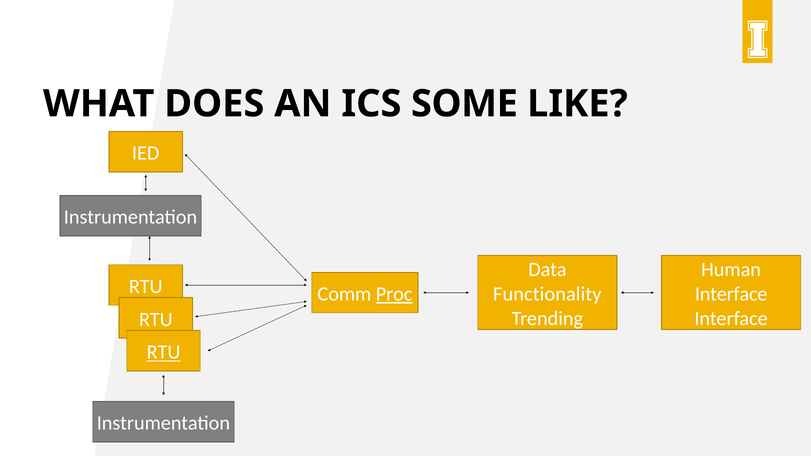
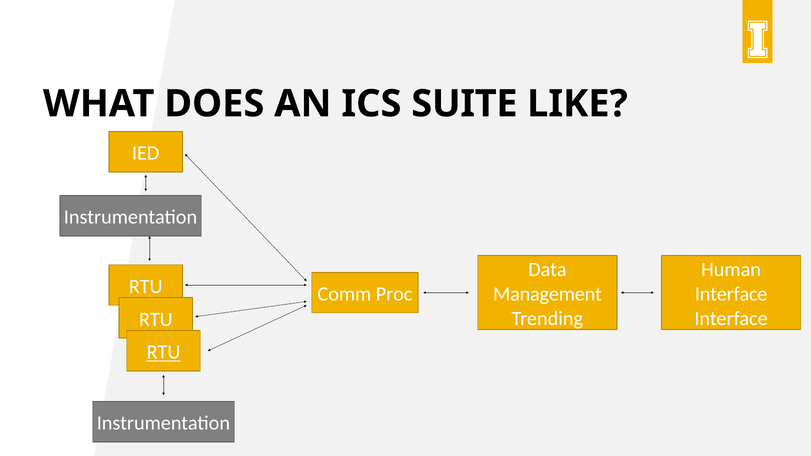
SOME: SOME -> SUITE (464, 104)
Proc underline: present -> none (394, 294)
Functionality: Functionality -> Management (547, 294)
